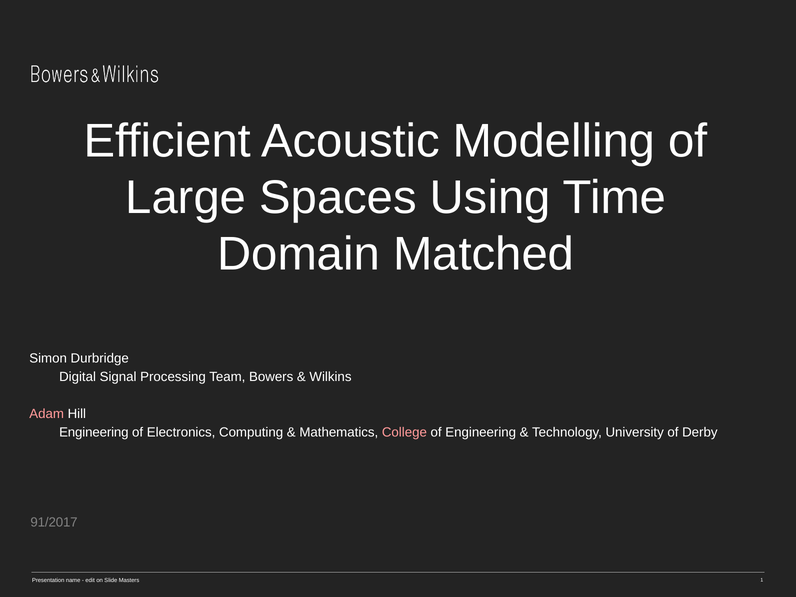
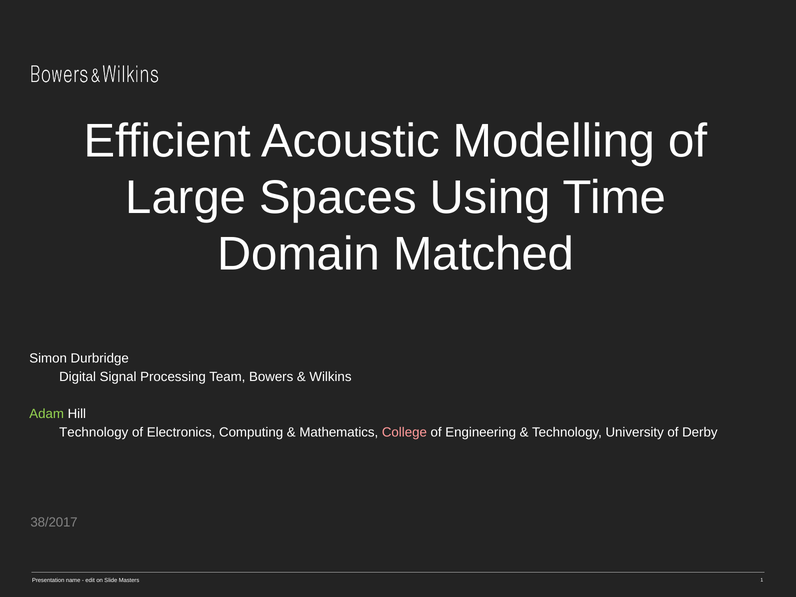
Adam colour: pink -> light green (47, 414)
Engineering: Engineering -> Technology (94, 432)
91/2017: 91/2017 -> 38/2017 (54, 522)
